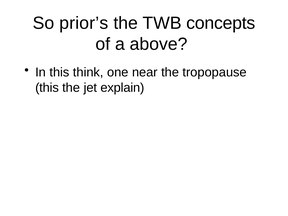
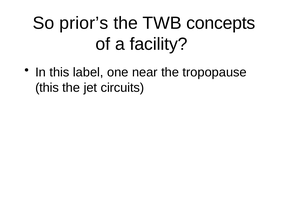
above: above -> facility (159, 44)
think: think -> label (88, 72)
explain: explain -> circuits (122, 88)
